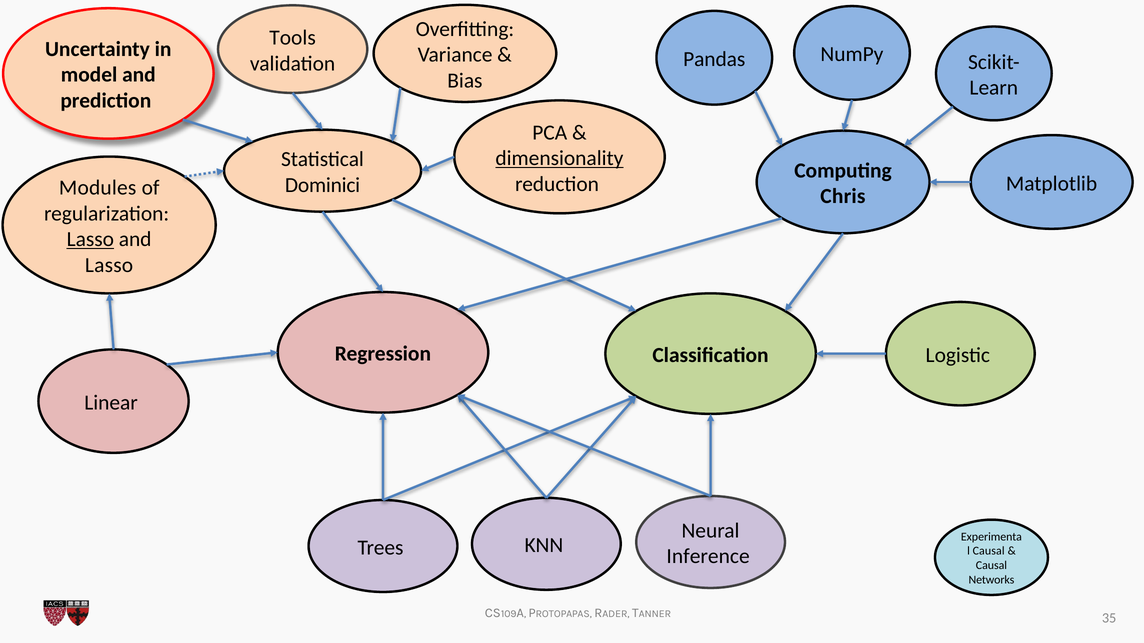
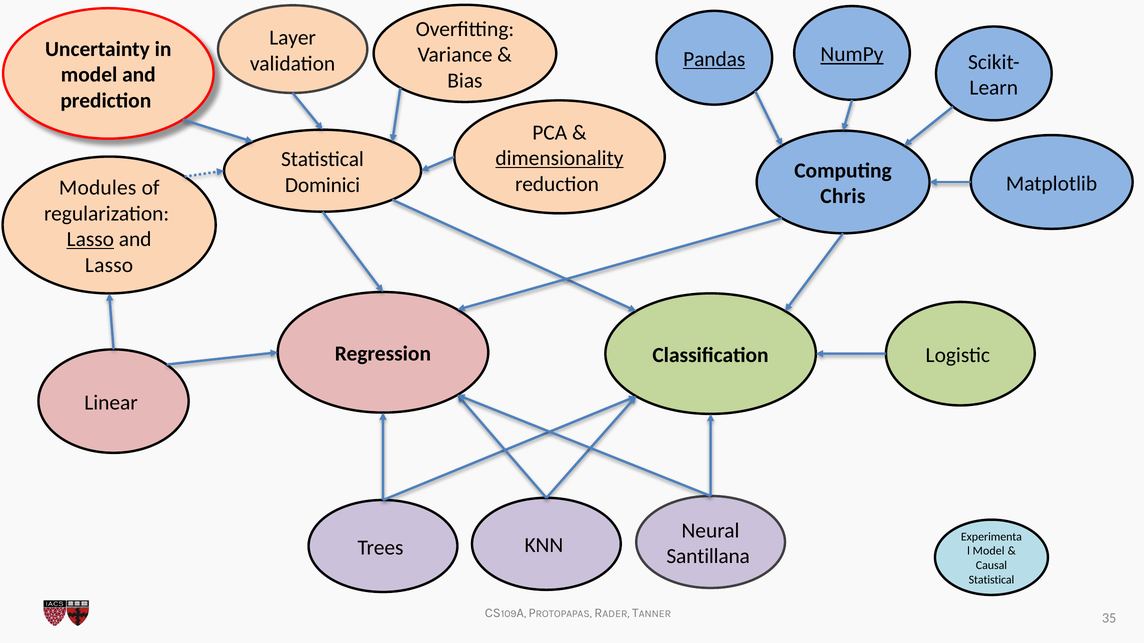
Tools: Tools -> Layer (293, 38)
NumPy underline: none -> present (852, 54)
Pandas underline: none -> present (714, 59)
Causal: Causal -> Model (989, 551)
Inference: Inference -> Santillana (708, 557)
Networks: Networks -> Statistical (991, 580)
